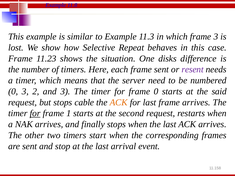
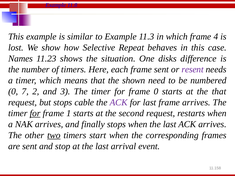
frame 3: 3 -> 4 (216, 37)
Frame: Frame -> Names (20, 59)
server: server -> shown (134, 81)
0 3: 3 -> 7 (25, 92)
the said: said -> that (219, 92)
ACK colour: orange -> purple (119, 102)
two underline: none -> present (54, 135)
